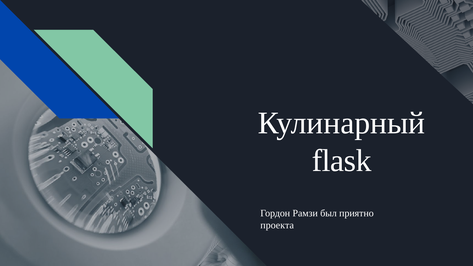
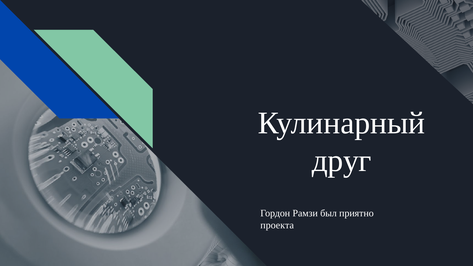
flask: flask -> друг (342, 161)
